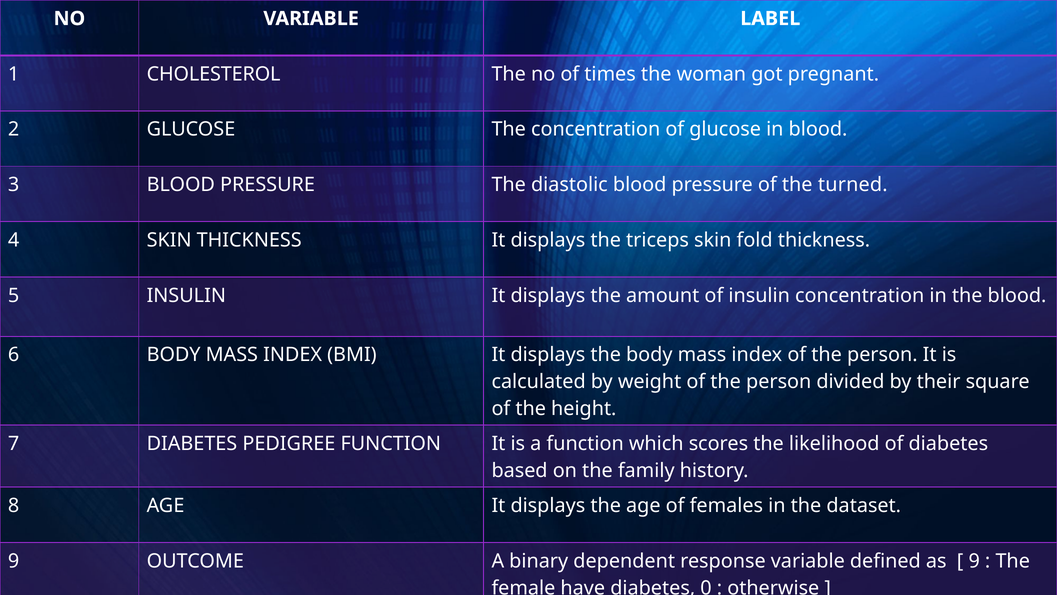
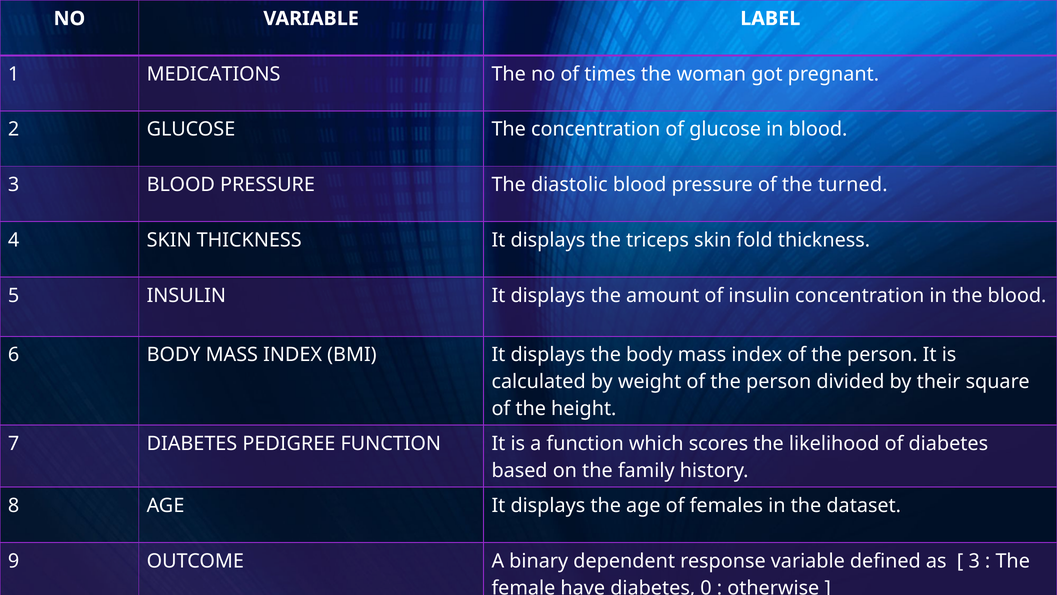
CHOLESTEROL: CHOLESTEROL -> MEDICATIONS (214, 74)
9: 9 -> 3 (974, 561)
